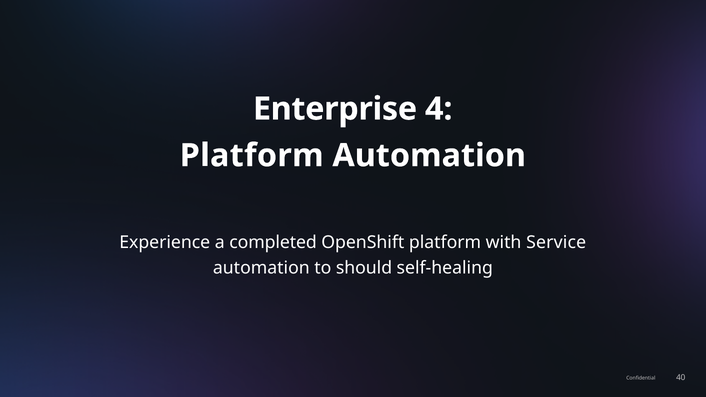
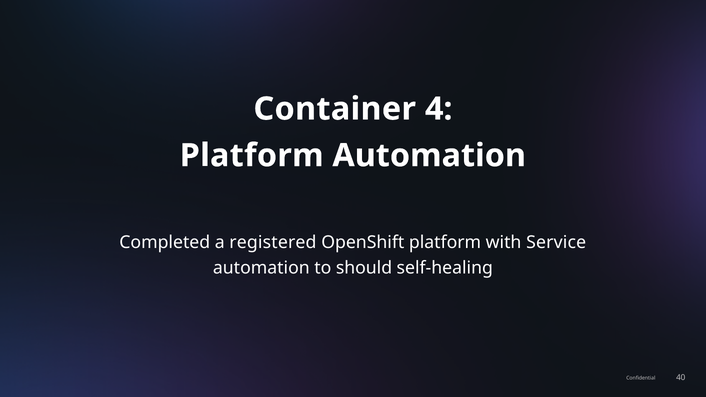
Enterprise: Enterprise -> Container (335, 109)
Experience: Experience -> Completed (165, 243)
completed: completed -> registered (273, 243)
